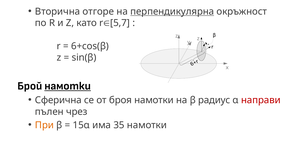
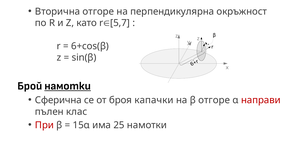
перпендикулярна underline: present -> none (172, 12)
броя намотки: намотки -> капачки (154, 100)
β радиус: радиус -> отгоре (214, 100)
чрез: чрез -> клас (77, 112)
При colour: orange -> red (44, 126)
35: 35 -> 25 (119, 126)
